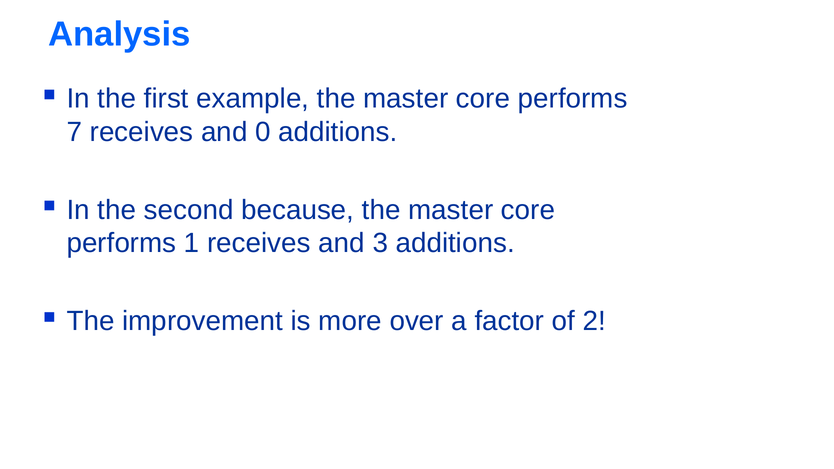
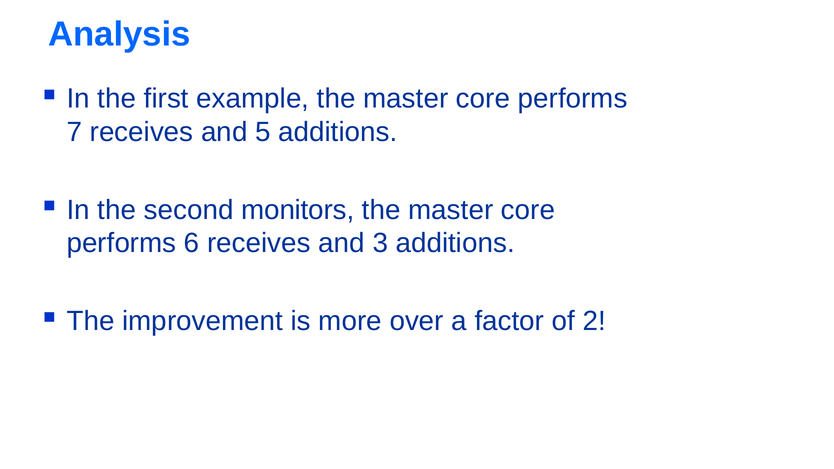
0: 0 -> 5 (263, 132)
because: because -> monitors (298, 210)
1: 1 -> 6 (192, 243)
